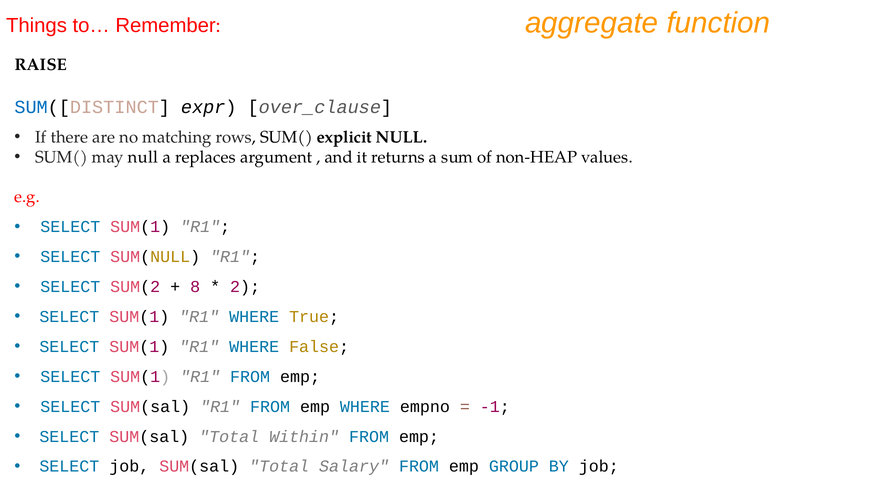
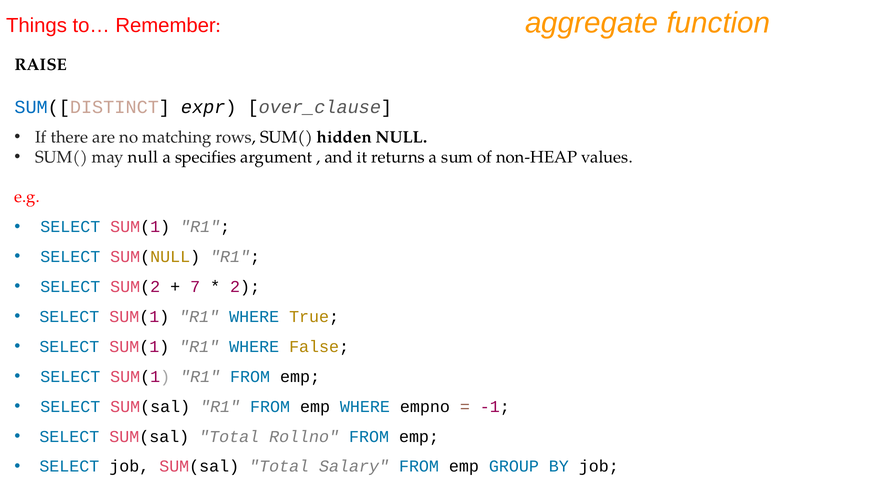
explicit: explicit -> hidden (344, 137)
replaces: replaces -> specifies (206, 157)
8: 8 -> 7 (195, 287)
Within: Within -> Rollno (304, 437)
